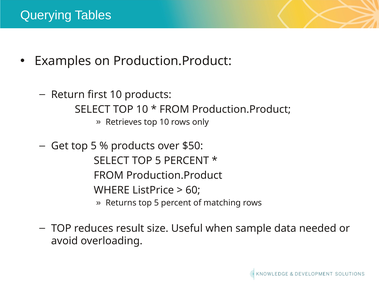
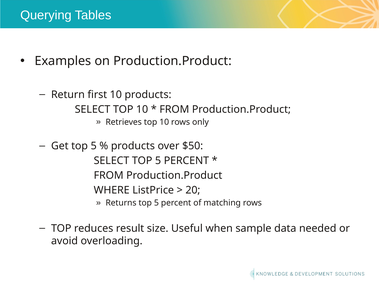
60: 60 -> 20 (193, 190)
